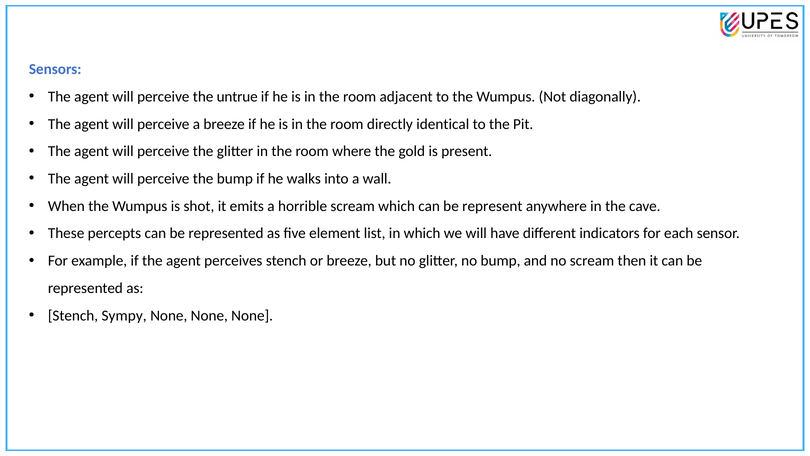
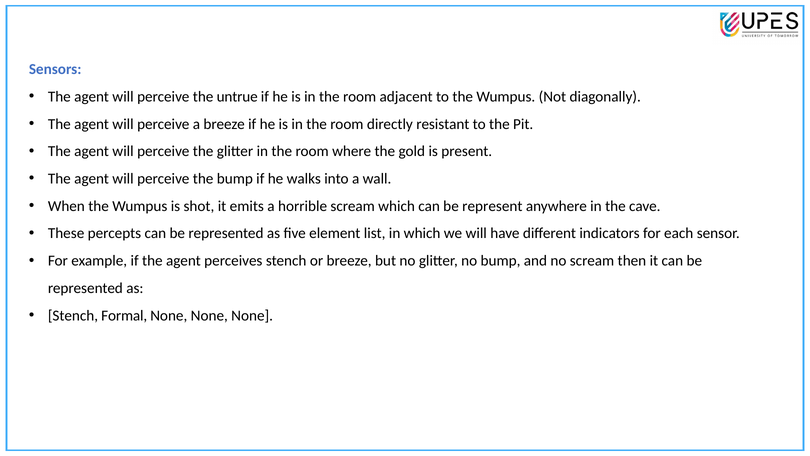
identical: identical -> resistant (443, 124)
Sympy: Sympy -> Formal (124, 315)
